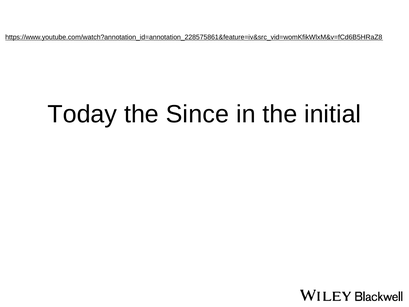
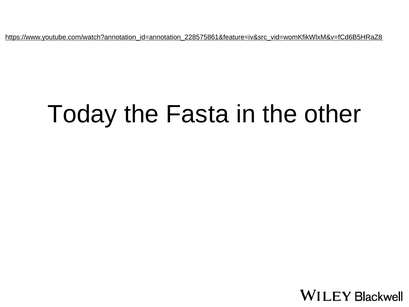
Since: Since -> Fasta (197, 114)
initial: initial -> other (333, 114)
